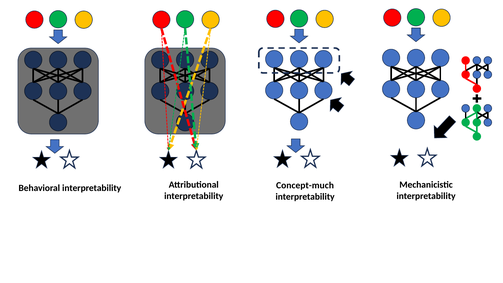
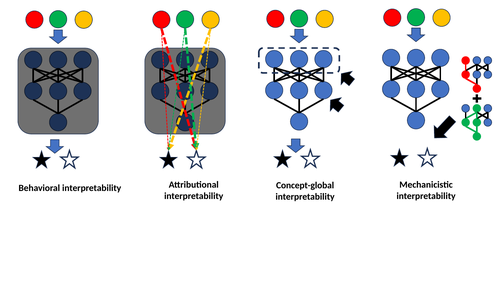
Concept-much: Concept-much -> Concept-global (305, 185)
